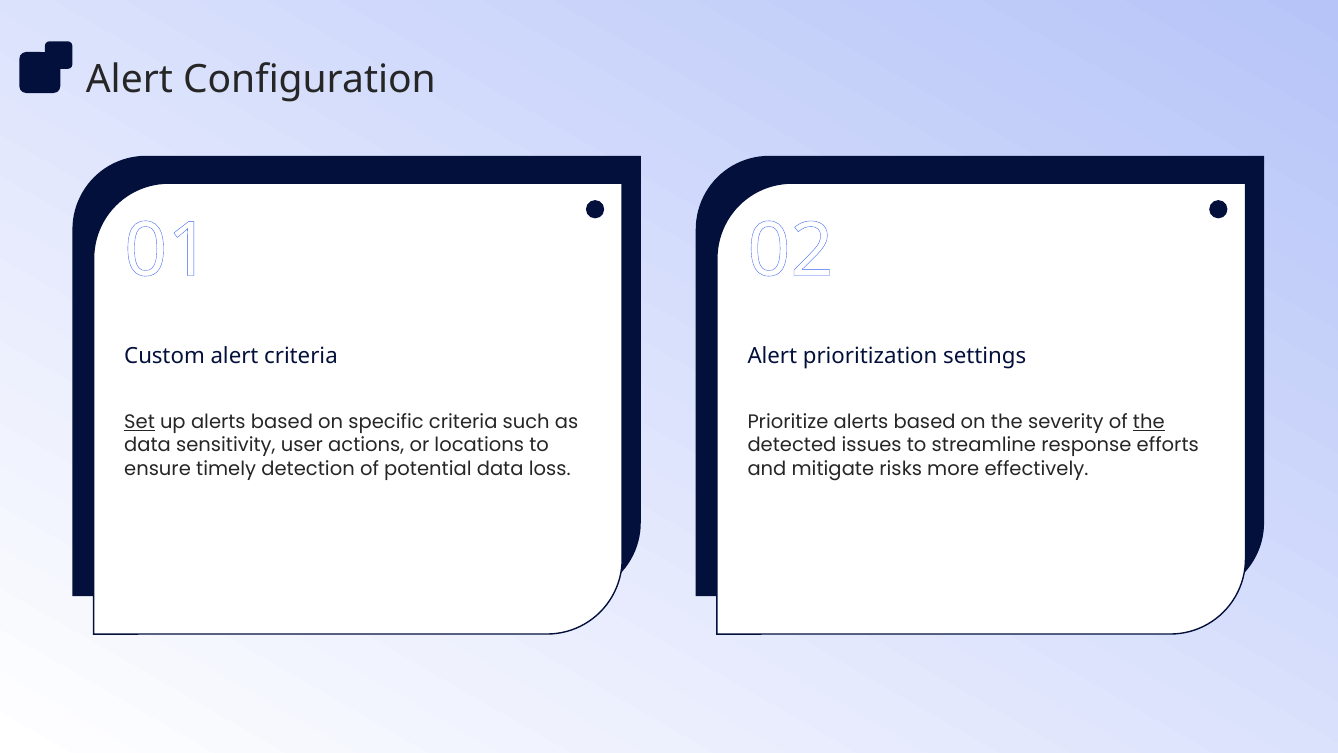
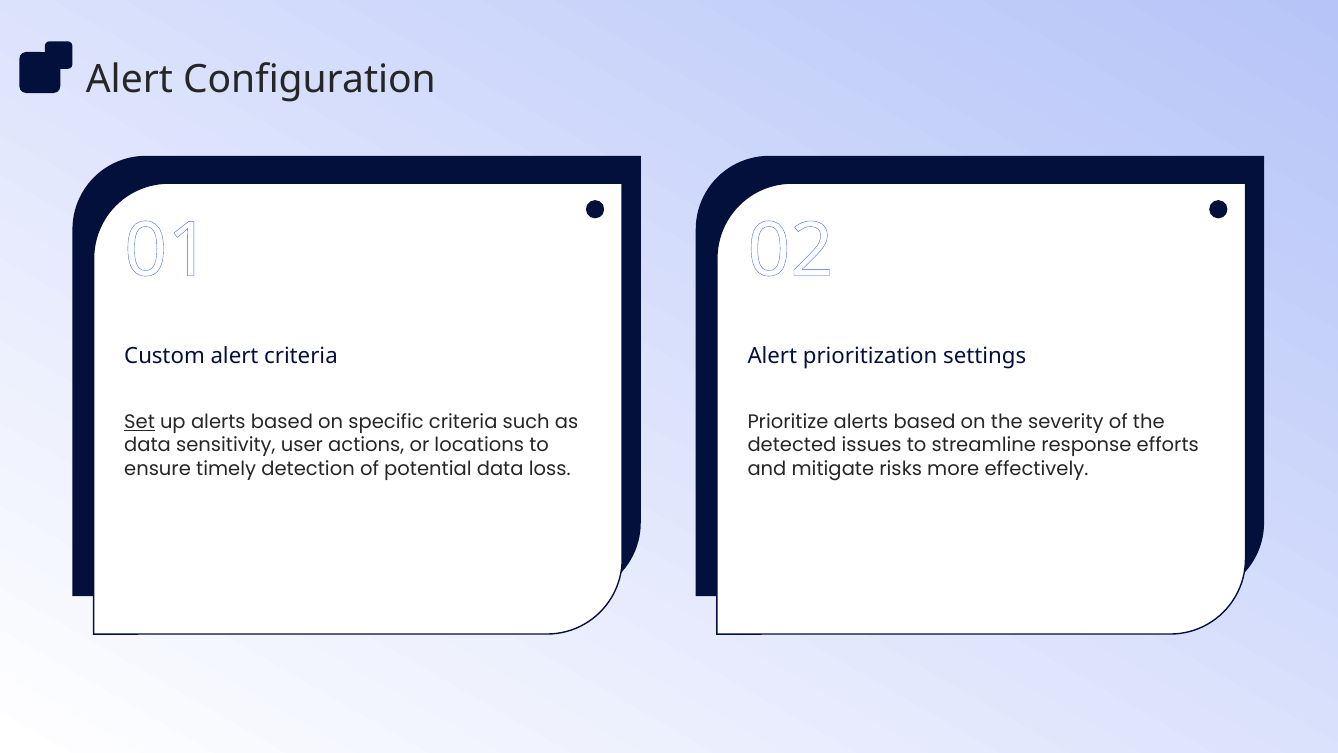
the underline: present -> none (1149, 422)
